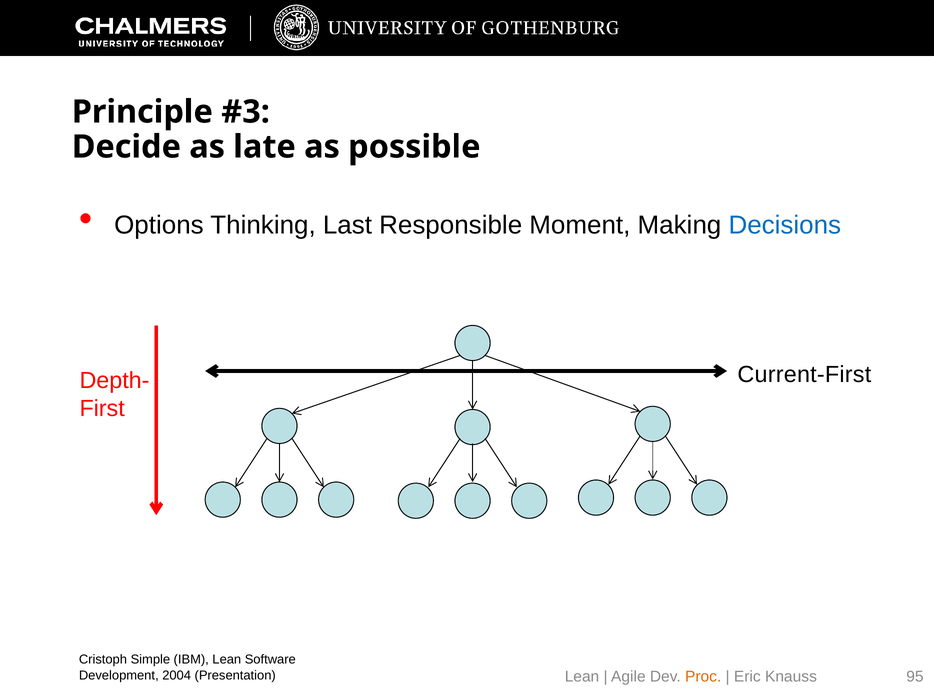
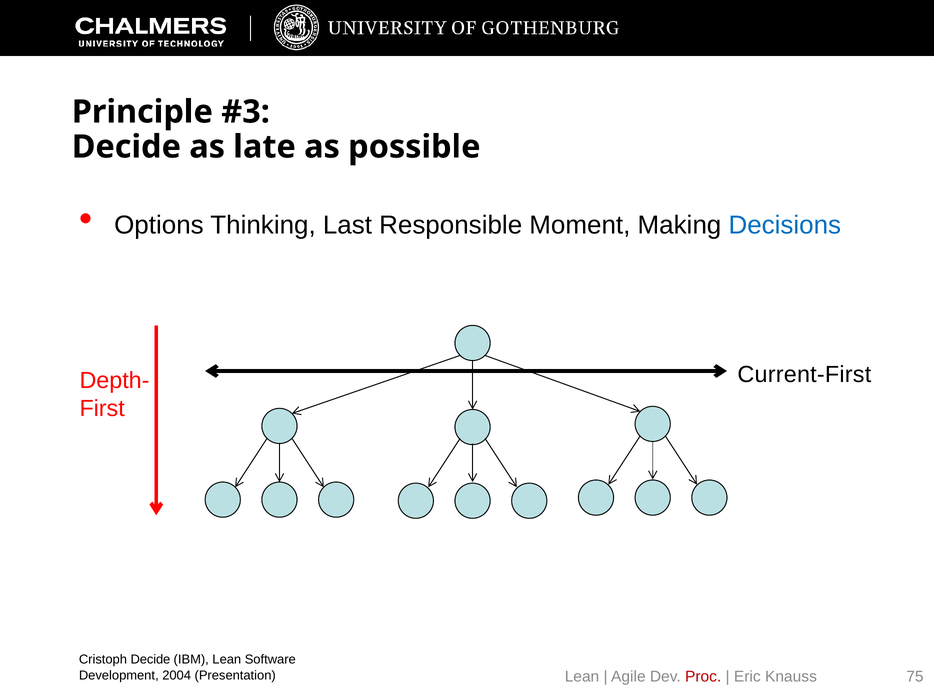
Cristoph Simple: Simple -> Decide (150, 660)
Proc colour: orange -> red (703, 677)
95: 95 -> 75 (915, 677)
